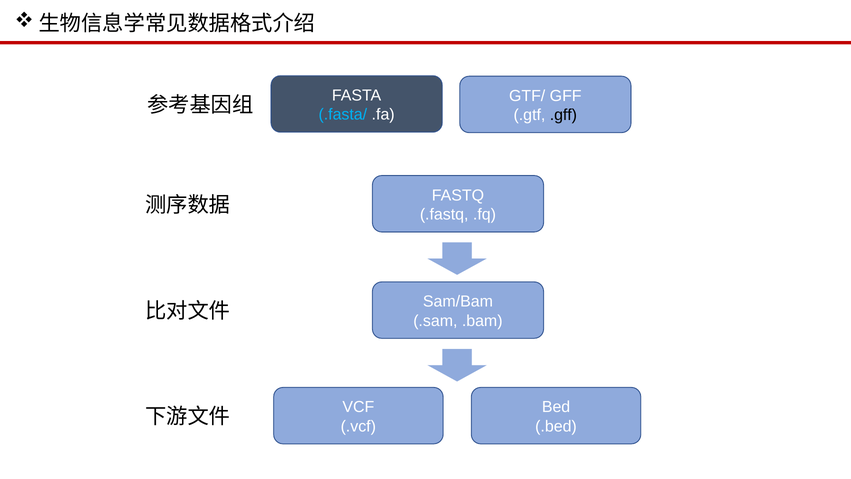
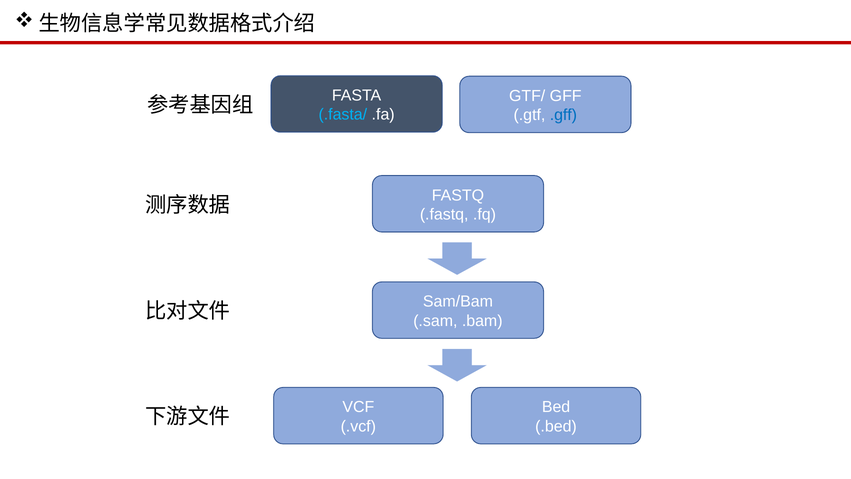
.gff colour: black -> blue (563, 115)
